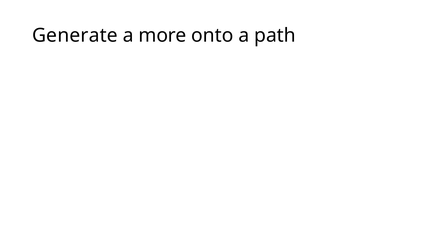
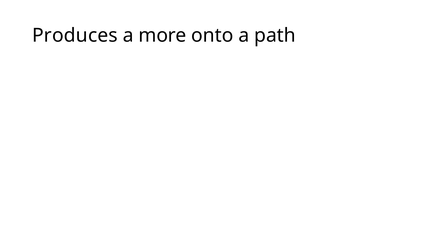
Generate: Generate -> Produces (75, 35)
